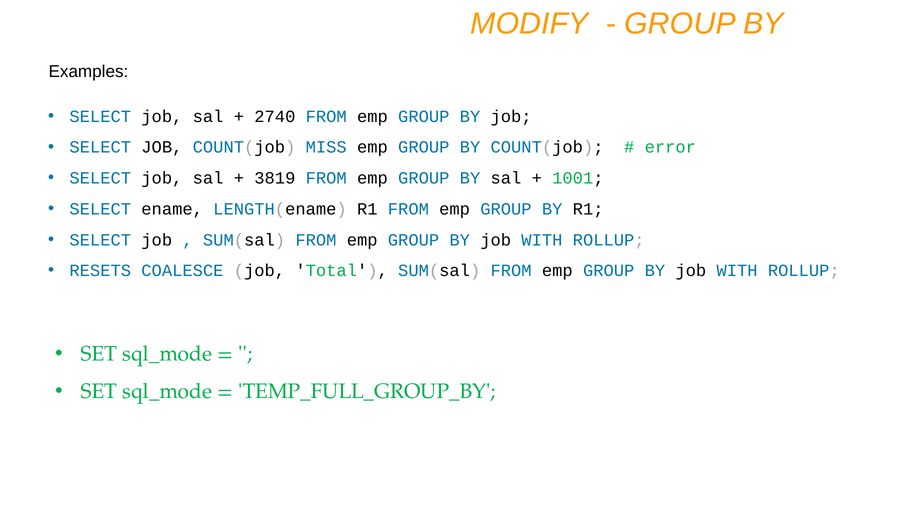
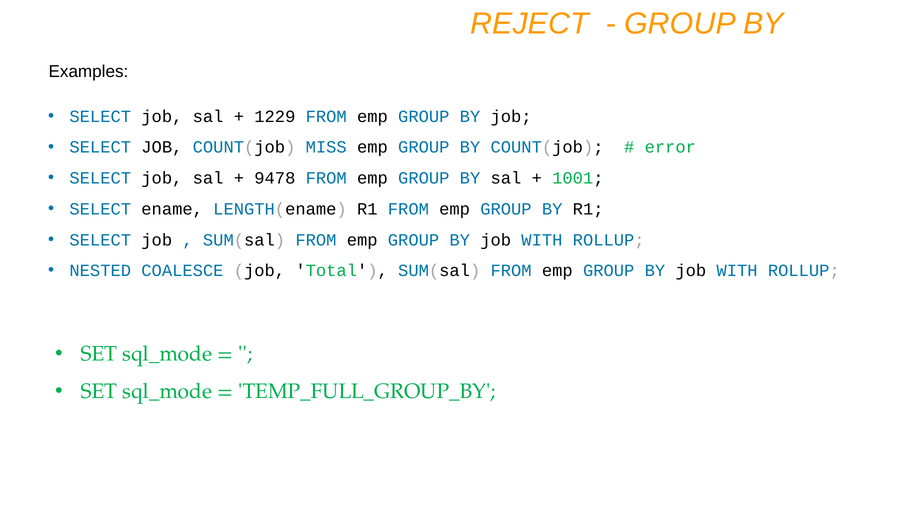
MODIFY: MODIFY -> REJECT (530, 24)
2740: 2740 -> 1229 (275, 116)
3819: 3819 -> 9478 (275, 178)
RESETS: RESETS -> NESTED (100, 270)
